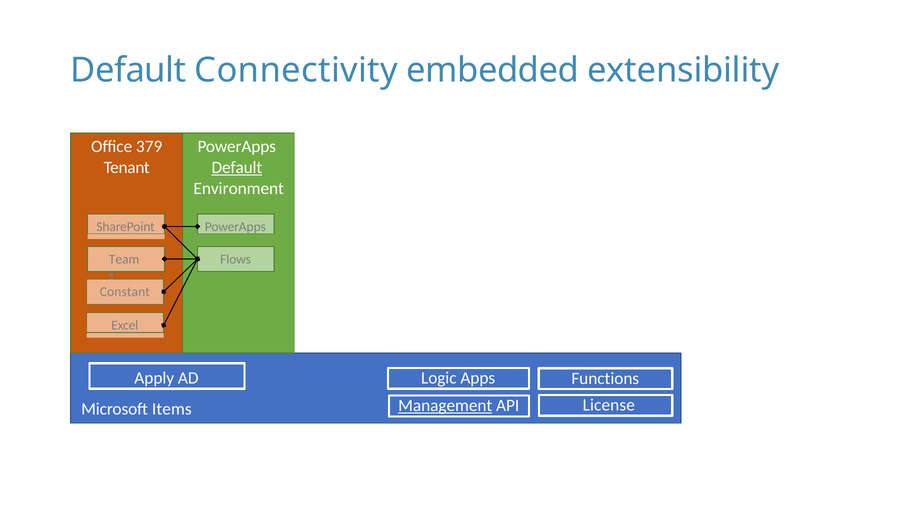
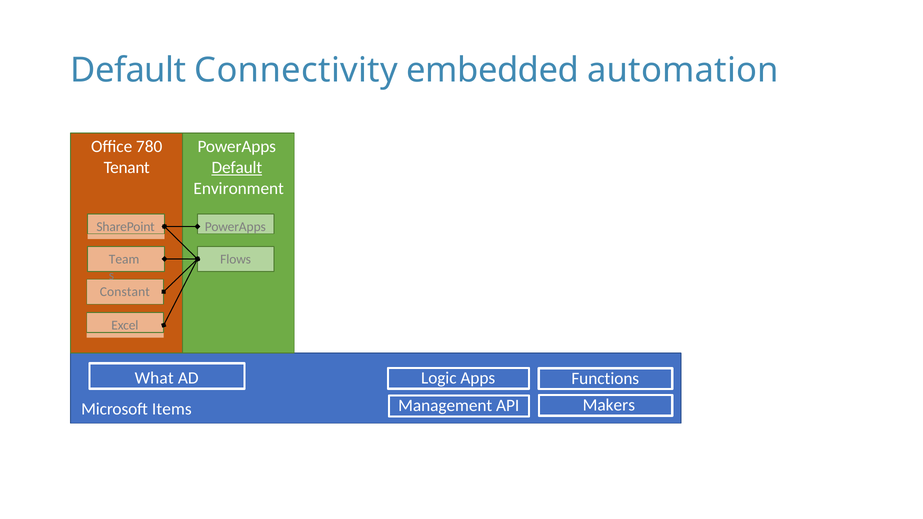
extensibility: extensibility -> automation (683, 71)
379: 379 -> 780 (149, 147)
Apply: Apply -> What (154, 378)
License: License -> Makers (609, 405)
Management underline: present -> none (445, 406)
